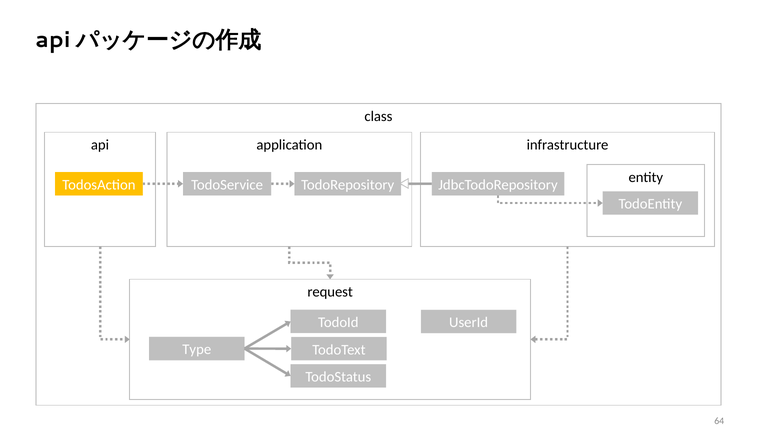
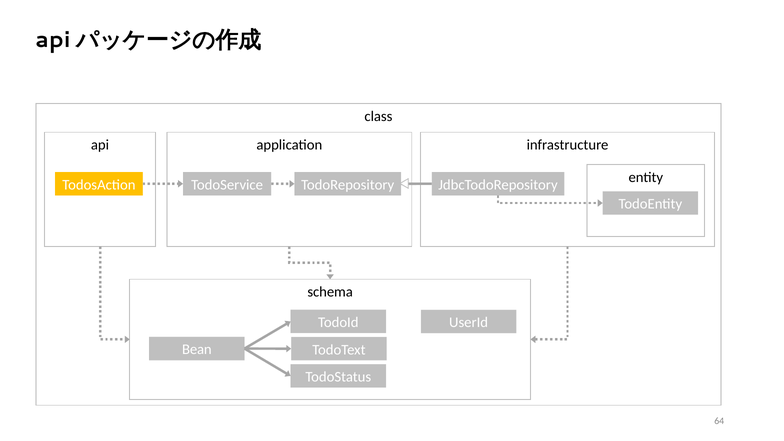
request: request -> schema (330, 292)
Type: Type -> Bean (197, 350)
